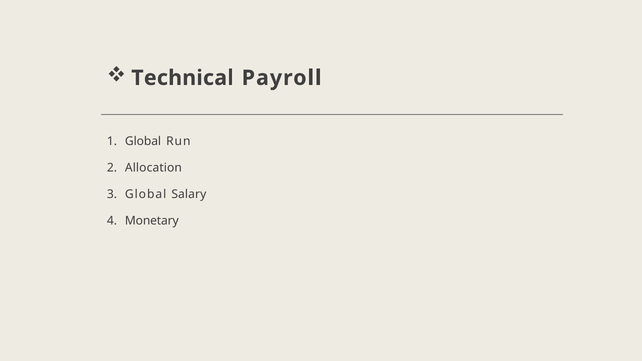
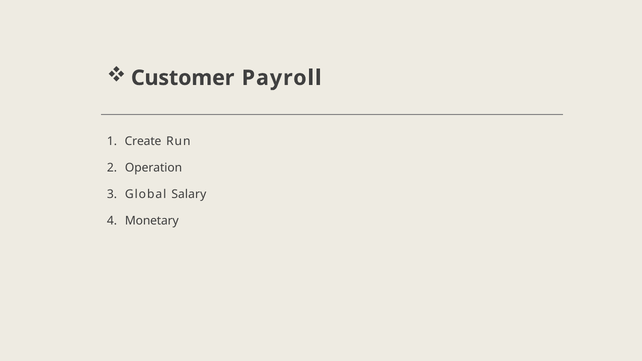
Technical: Technical -> Customer (183, 78)
Global: Global -> Create (143, 141)
Allocation: Allocation -> Operation (154, 168)
